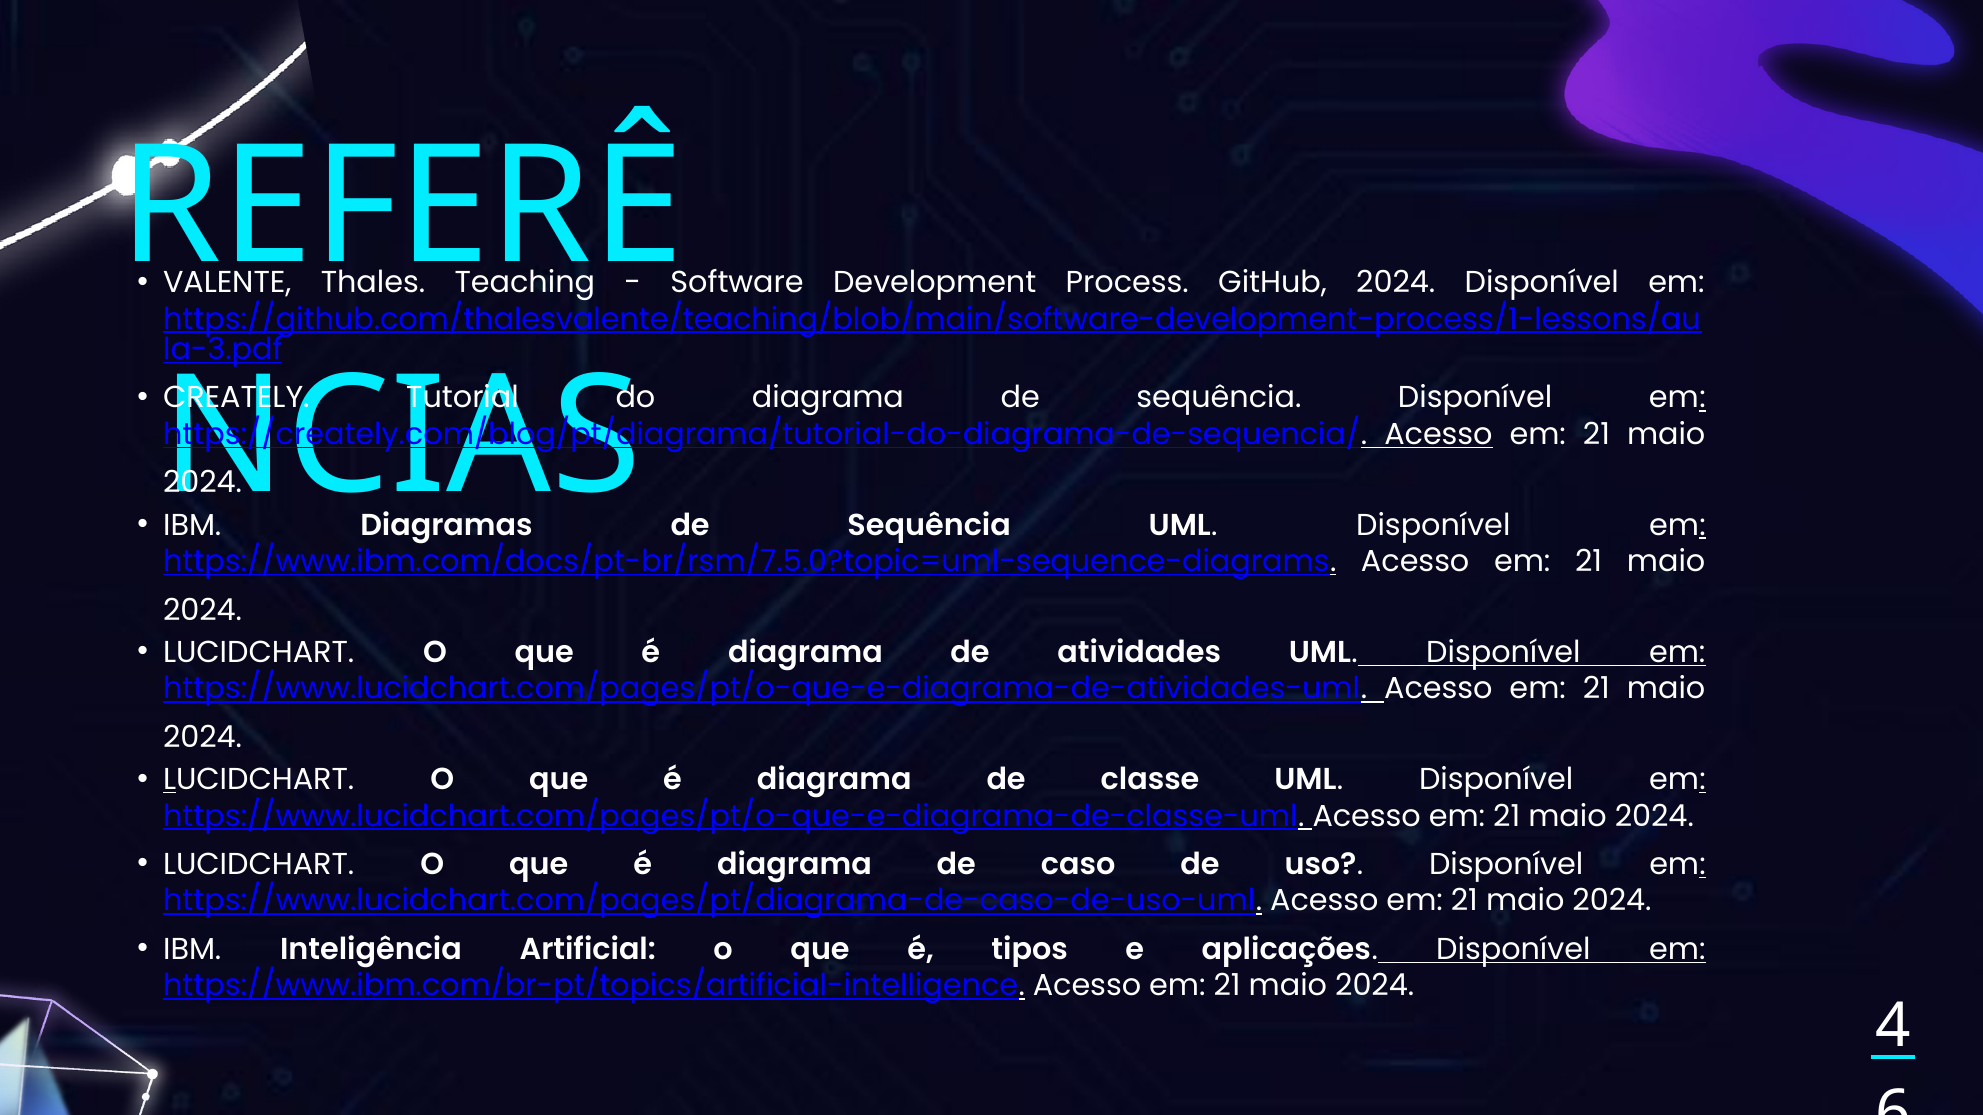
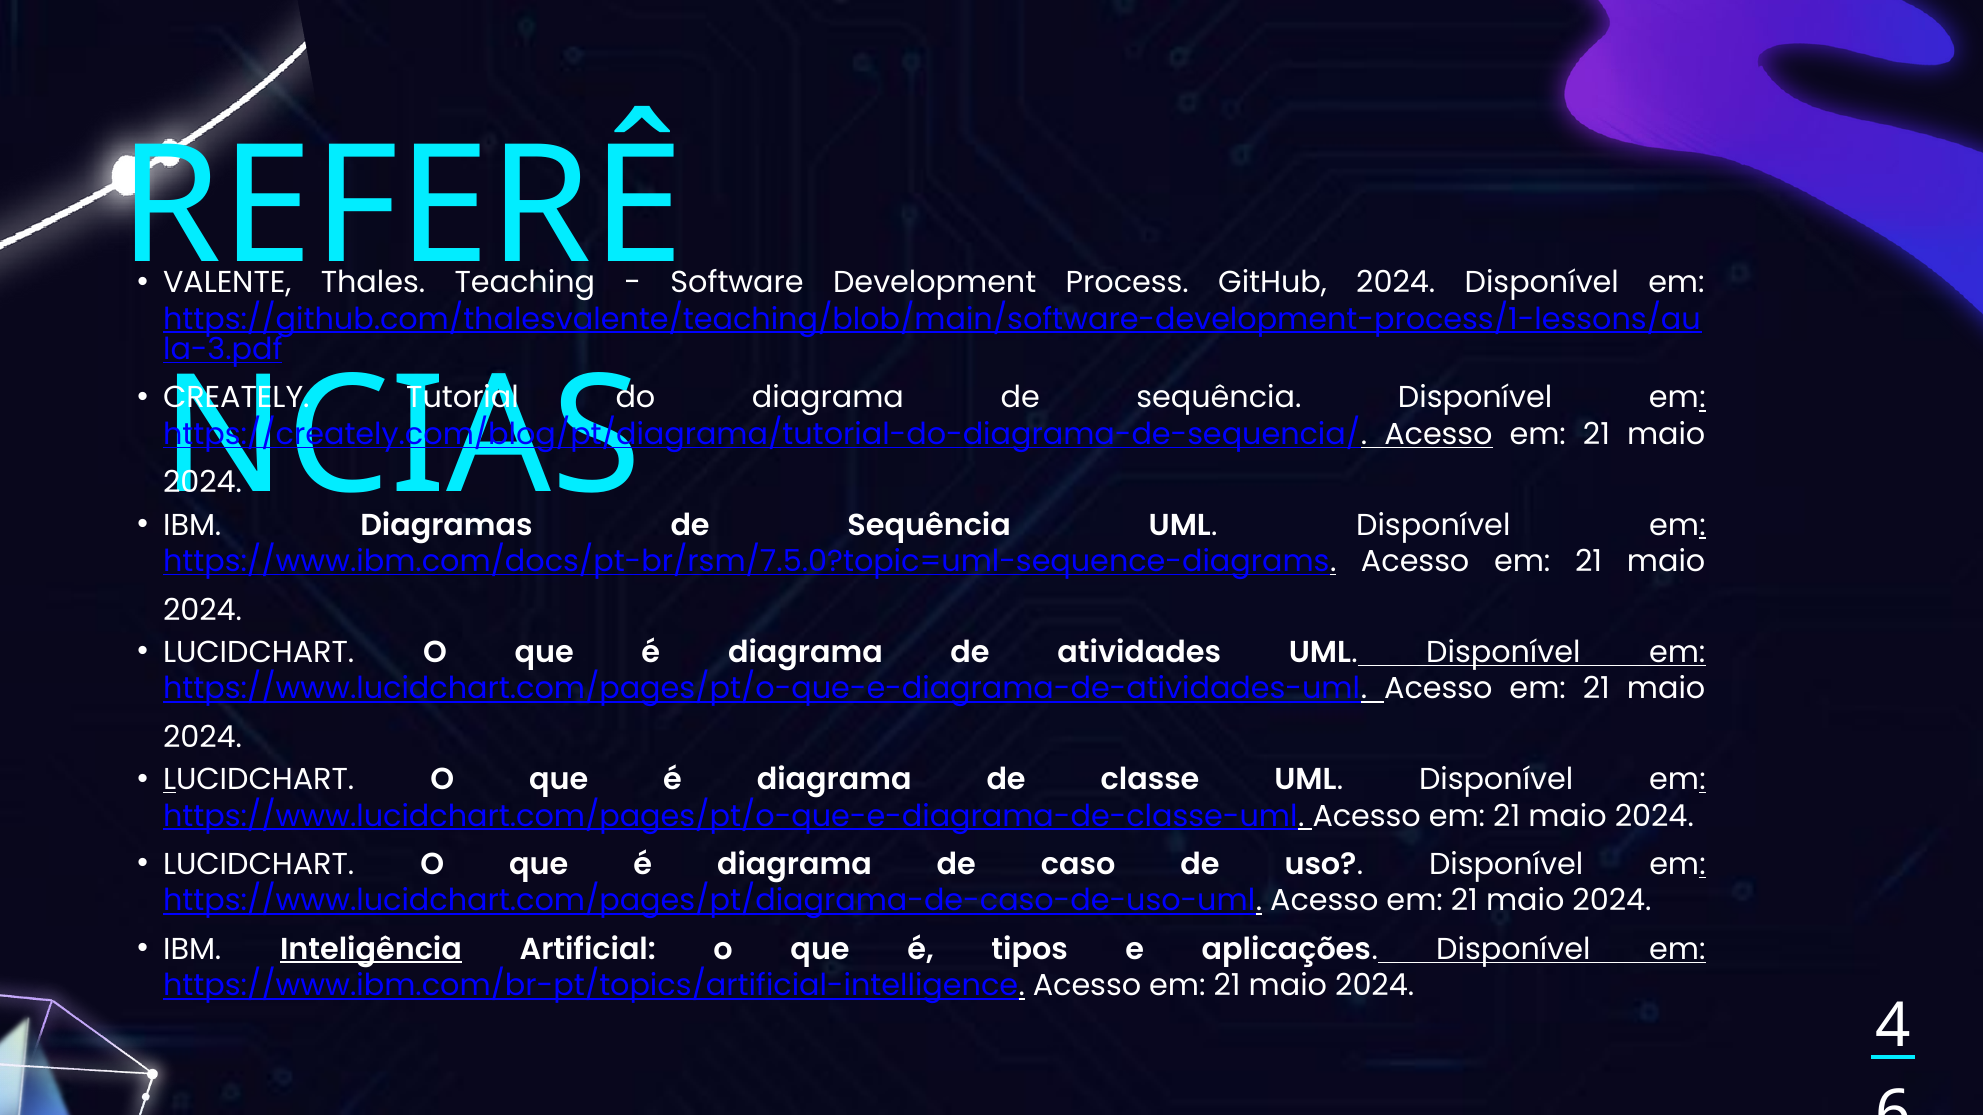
Inteligência underline: none -> present (371, 950)
